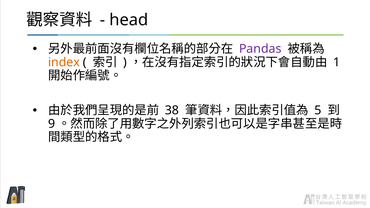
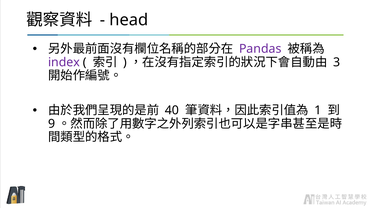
index colour: orange -> purple (64, 62)
1: 1 -> 3 (337, 62)
38: 38 -> 40 (172, 110)
5: 5 -> 1 (318, 110)
